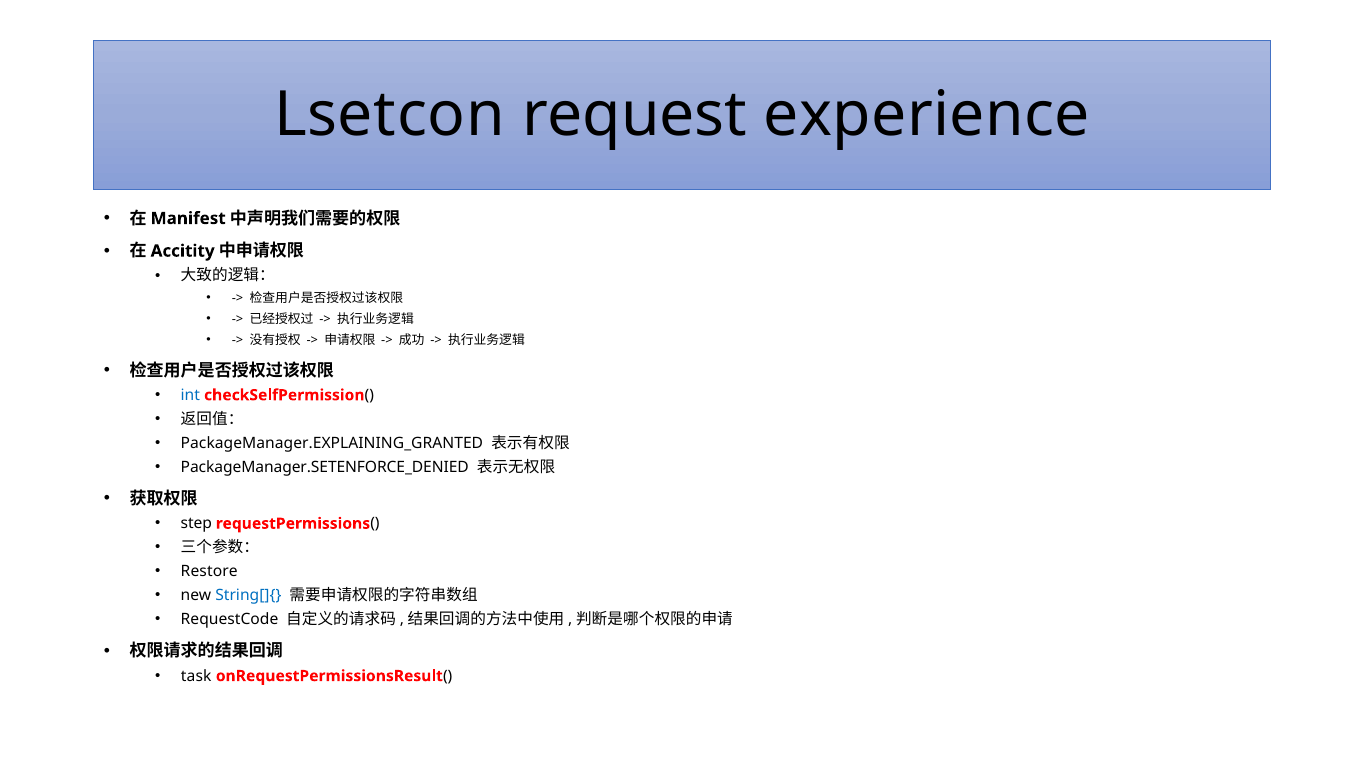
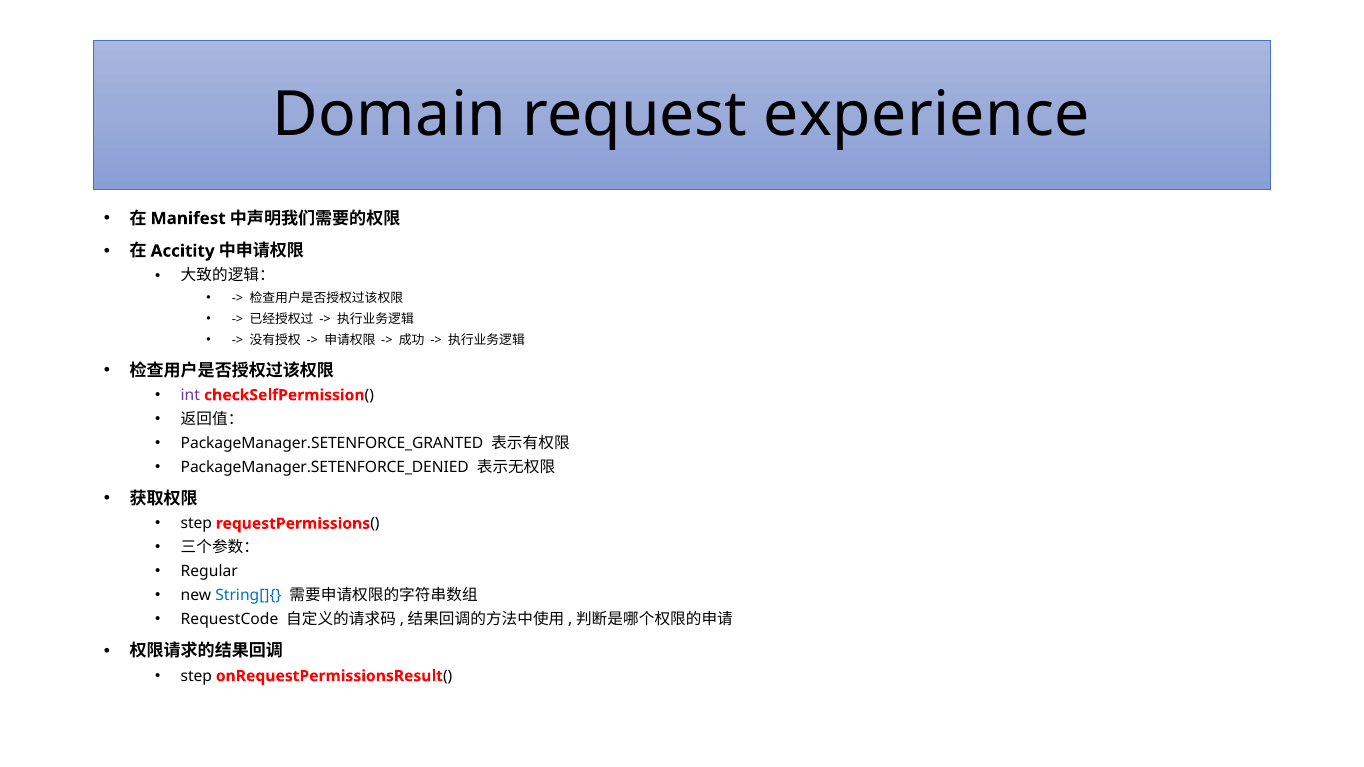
Lsetcon: Lsetcon -> Domain (390, 115)
int colour: blue -> purple (190, 395)
PackageManager.EXPLAINING_GRANTED: PackageManager.EXPLAINING_GRANTED -> PackageManager.SETENFORCE_GRANTED (332, 443)
Restore: Restore -> Regular (209, 572)
task: task -> step (196, 676)
